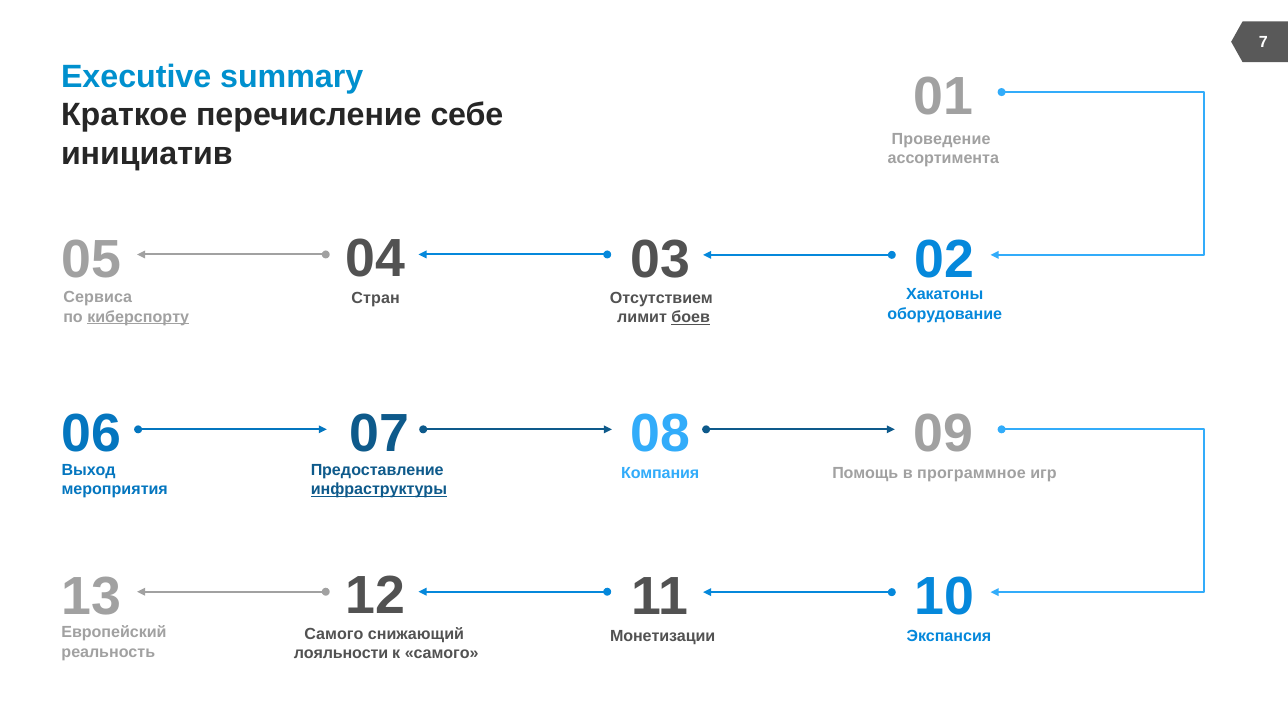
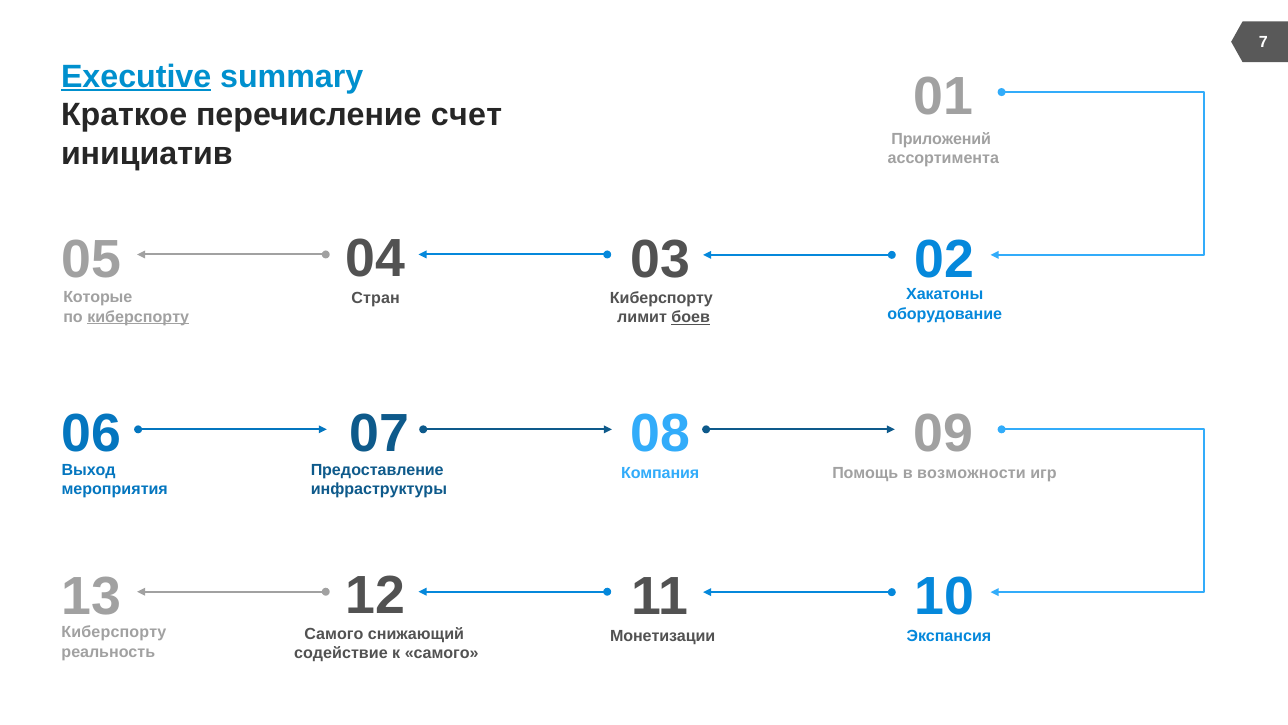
Executive underline: none -> present (136, 76)
себе: себе -> счет (467, 115)
Проведение: Проведение -> Приложений (941, 139)
Сервиса: Сервиса -> Которые (98, 297)
Отсутствием: Отсутствием -> Киберспорту (661, 298)
программное: программное -> возможности (971, 473)
инфраструктуры underline: present -> none (379, 489)
Европейский: Европейский -> Киберспорту (114, 632)
лояльности: лояльности -> содействие (341, 653)
